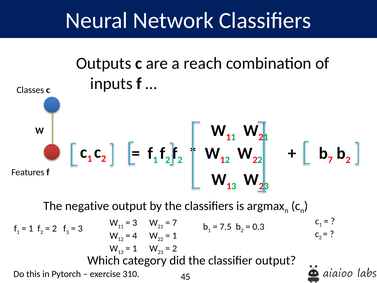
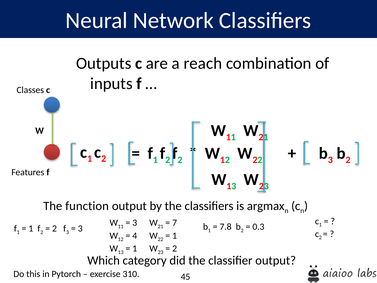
7: 7 -> 3 (330, 160)
negative: negative -> function (87, 206)
7.5: 7.5 -> 7.8 (226, 227)
